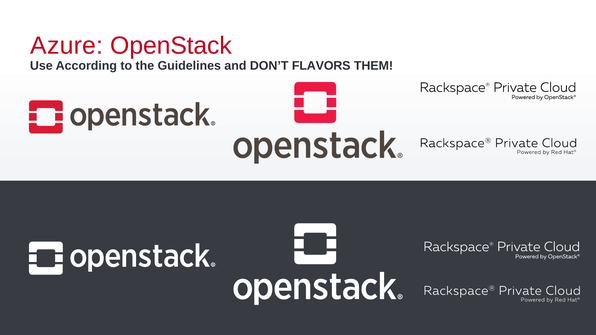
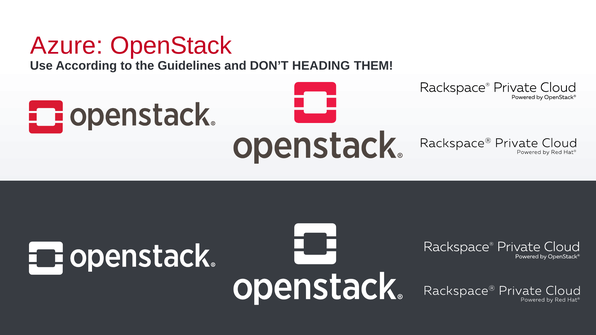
FLAVORS: FLAVORS -> HEADING (321, 66)
